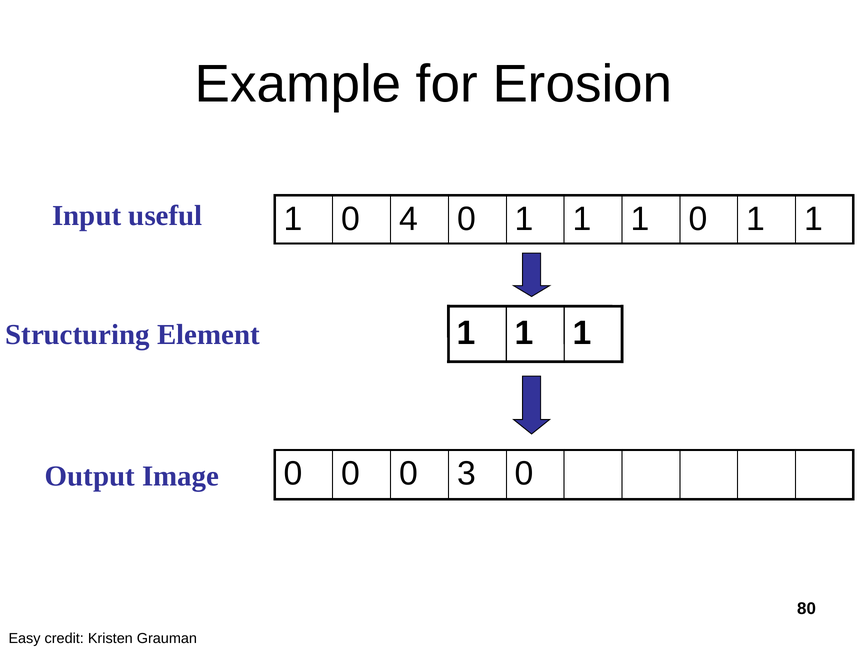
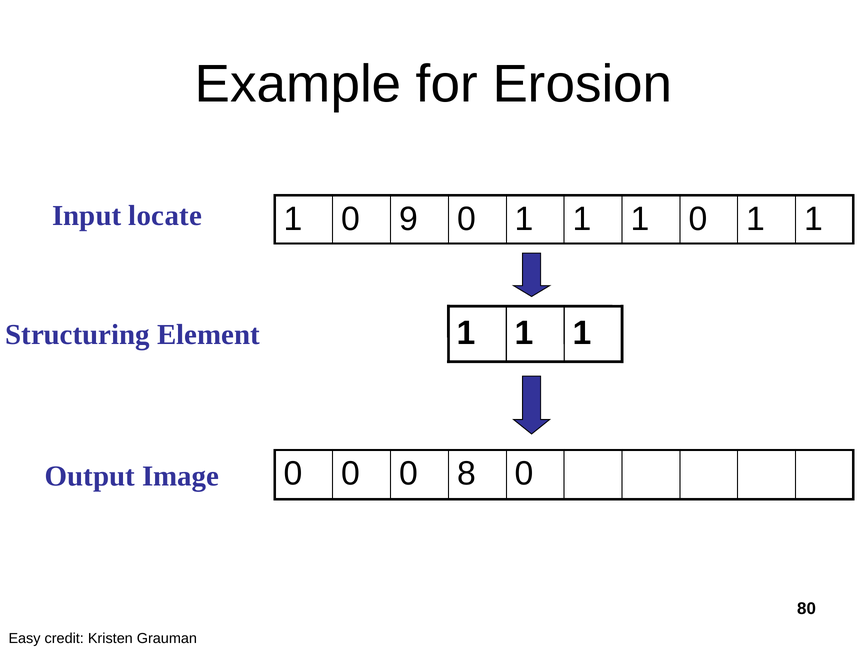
useful: useful -> locate (165, 216)
4: 4 -> 9 (409, 219)
3: 3 -> 8 (466, 474)
